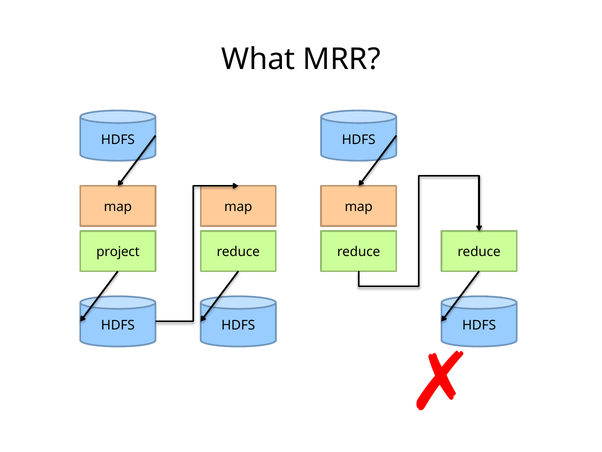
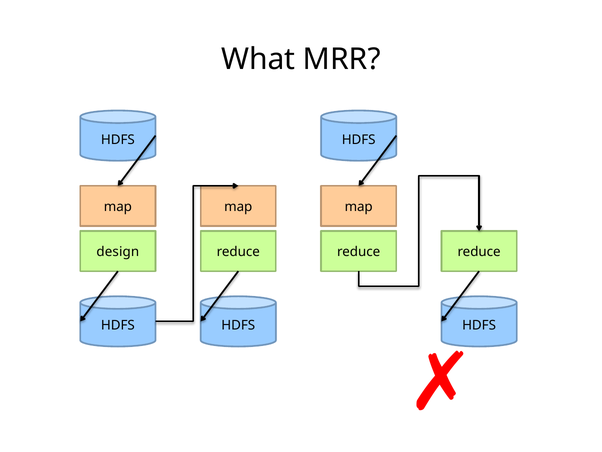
project: project -> design (118, 252)
